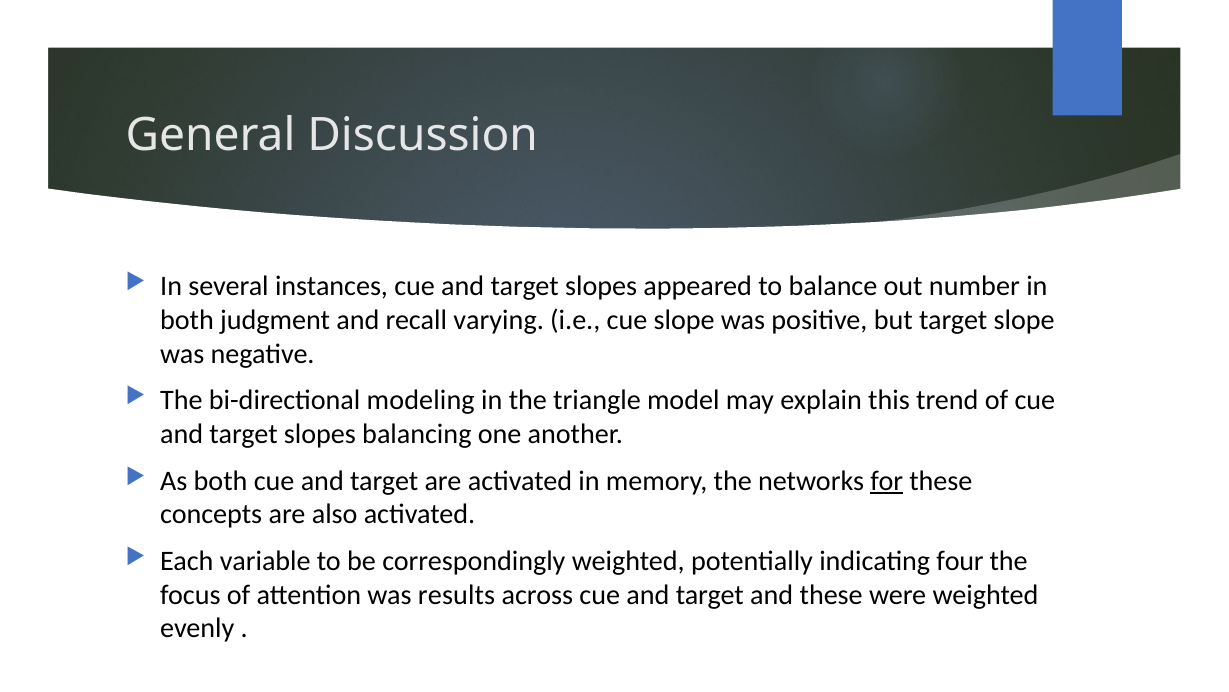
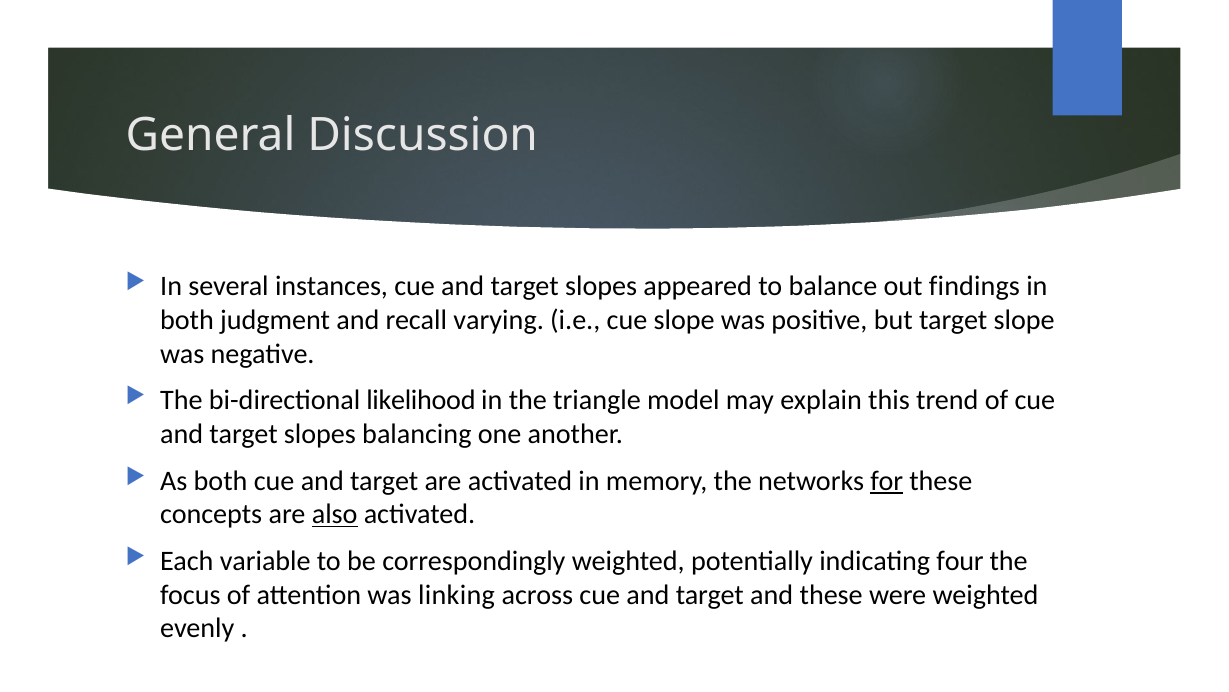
number: number -> findings (974, 286)
modeling: modeling -> likelihood (421, 400)
also underline: none -> present (335, 514)
results: results -> linking (456, 594)
